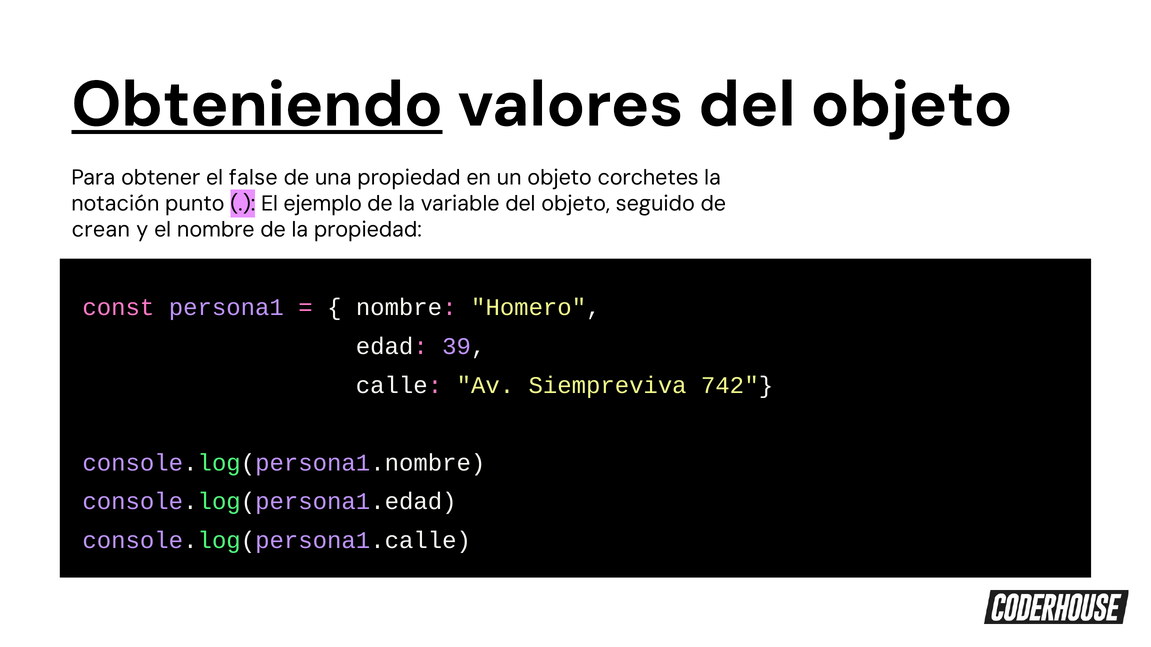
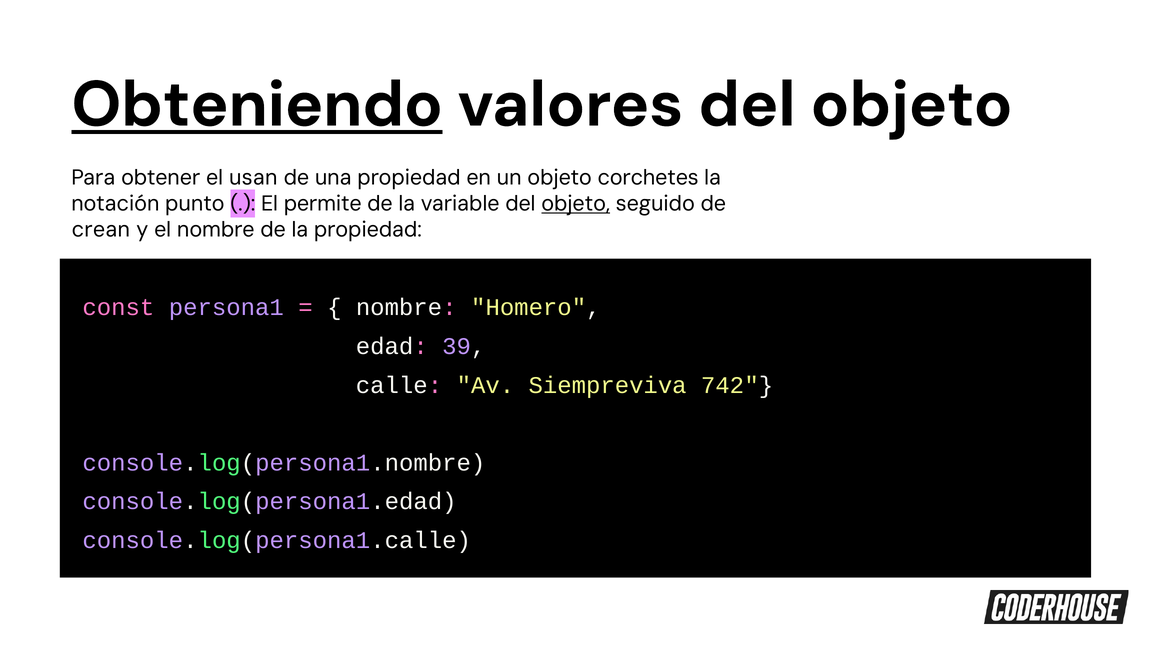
false: false -> usan (253, 178)
ejemplo: ejemplo -> permite (323, 204)
objeto underline: none -> present (576, 204)
